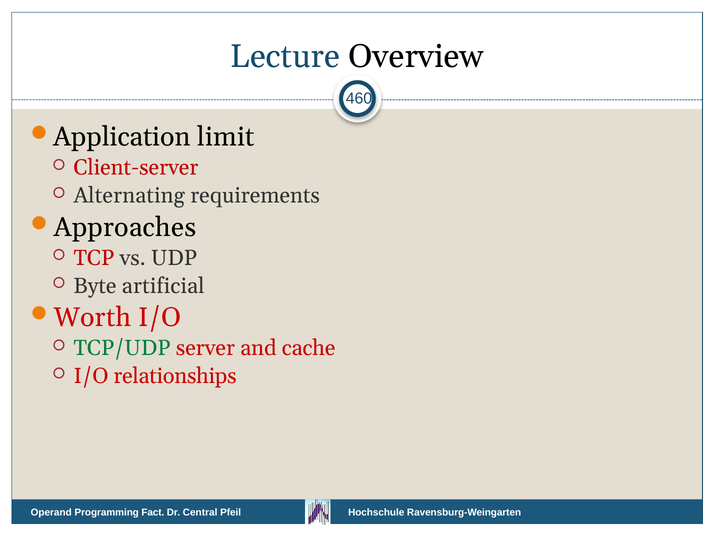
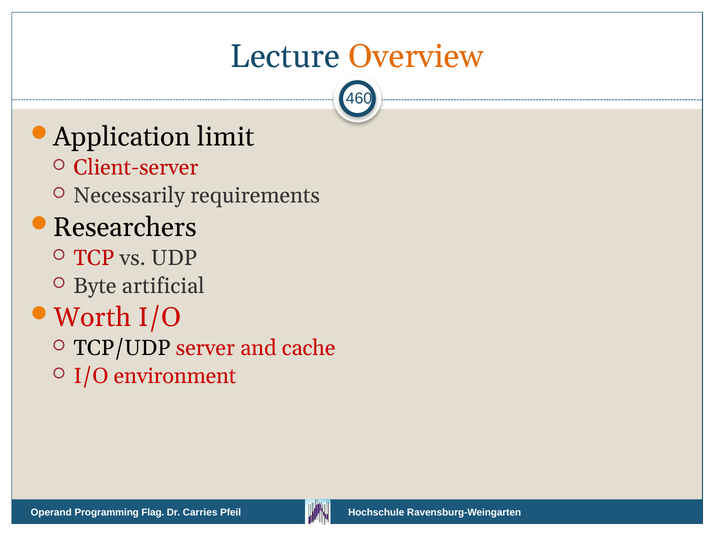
Overview colour: black -> orange (416, 56)
Alternating: Alternating -> Necessarily (129, 196)
Approaches: Approaches -> Researchers (125, 227)
TCP/UDP colour: green -> black (122, 348)
relationships: relationships -> environment (175, 376)
Fact: Fact -> Flag (153, 513)
Central: Central -> Carries (200, 513)
